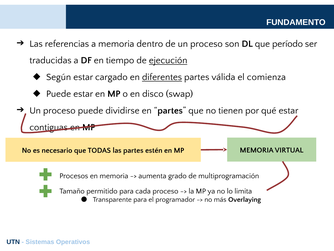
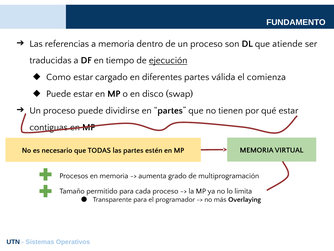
período: período -> atiende (287, 44)
Según: Según -> Como (59, 77)
diferentes underline: present -> none (162, 77)
